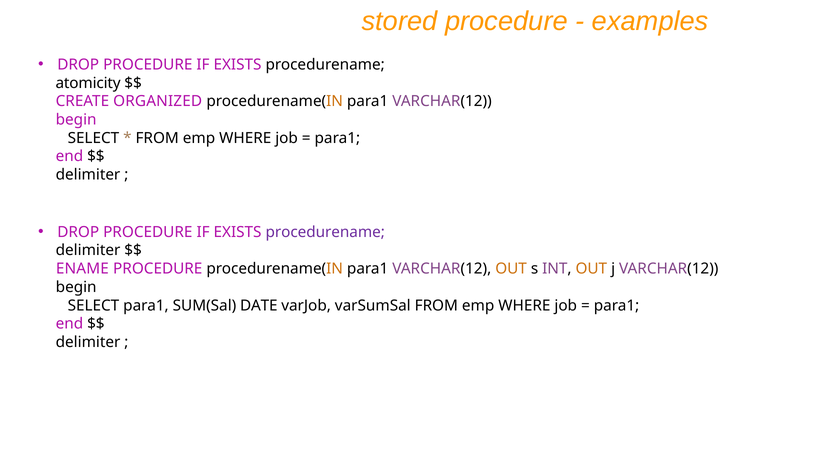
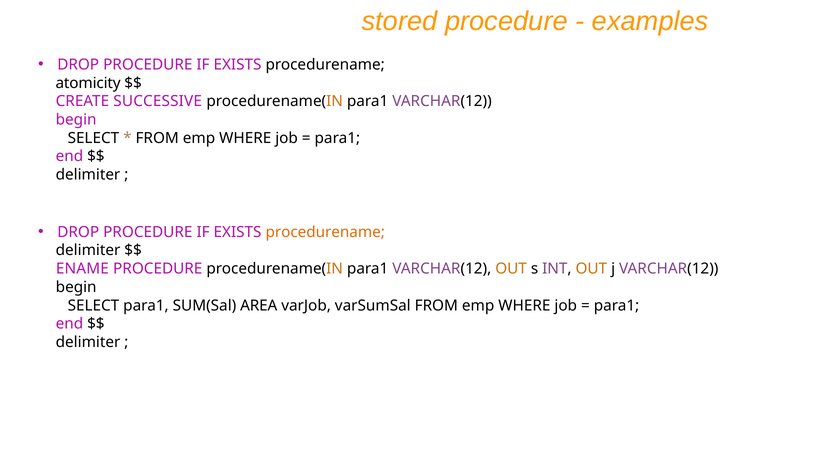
ORGANIZED: ORGANIZED -> SUCCESSIVE (158, 101)
procedurename colour: purple -> orange (325, 232)
DATE: DATE -> AREA (259, 306)
